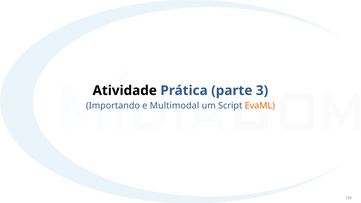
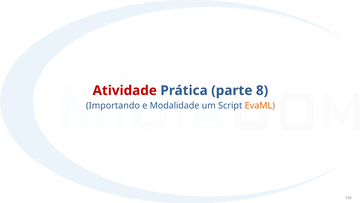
Atividade colour: black -> red (125, 91)
3: 3 -> 8 (262, 91)
Multimodal: Multimodal -> Modalidade (175, 106)
